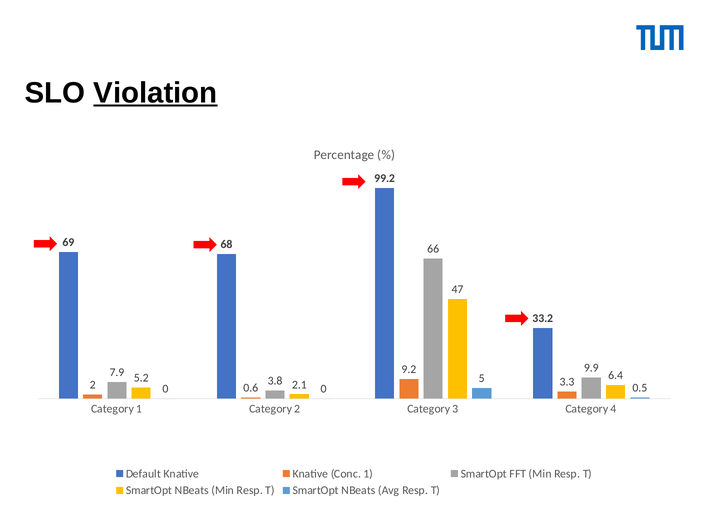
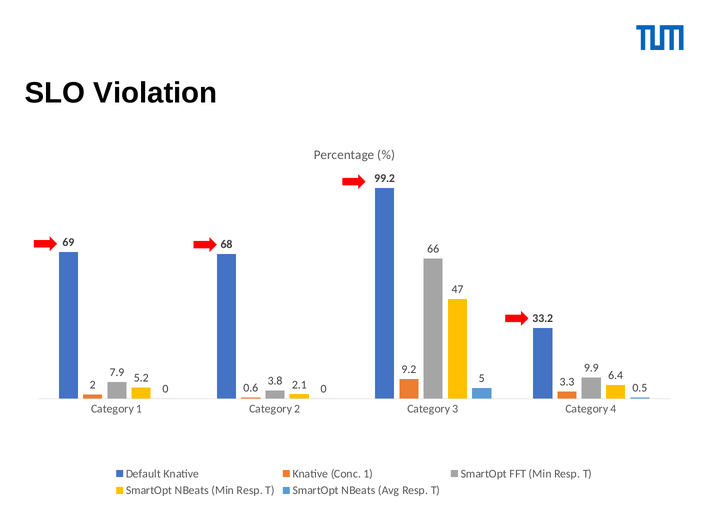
Violation underline: present -> none (155, 93)
